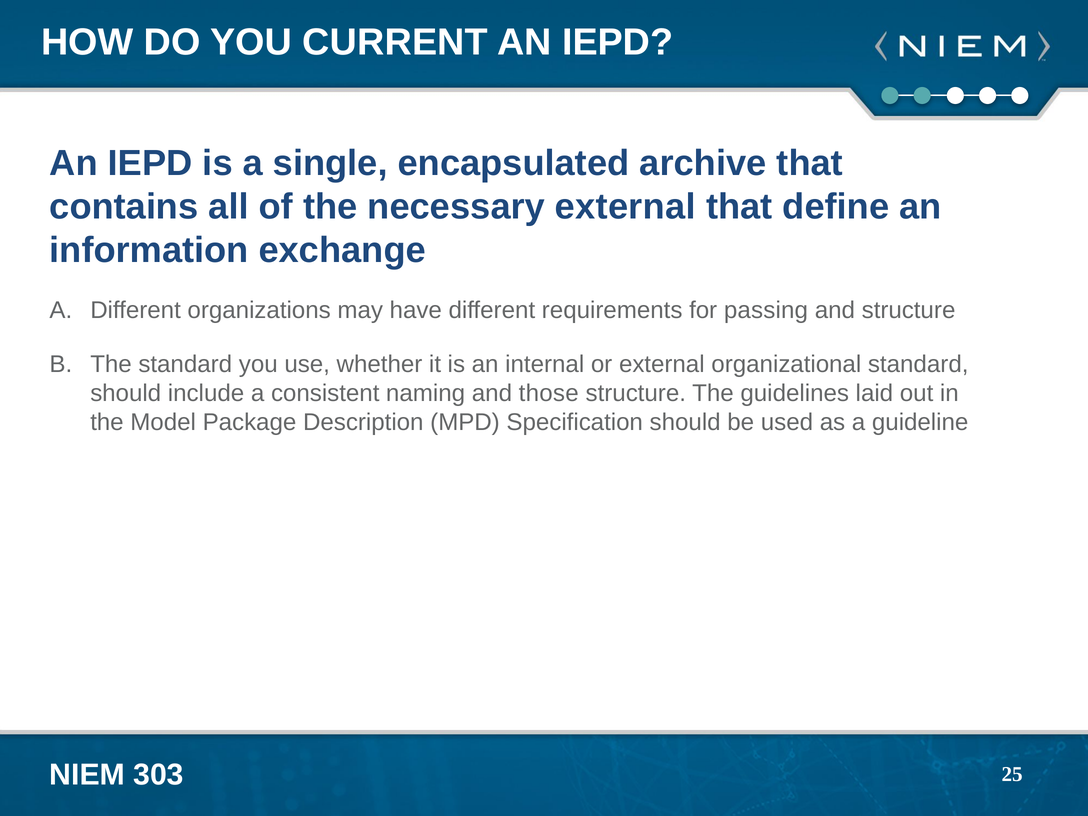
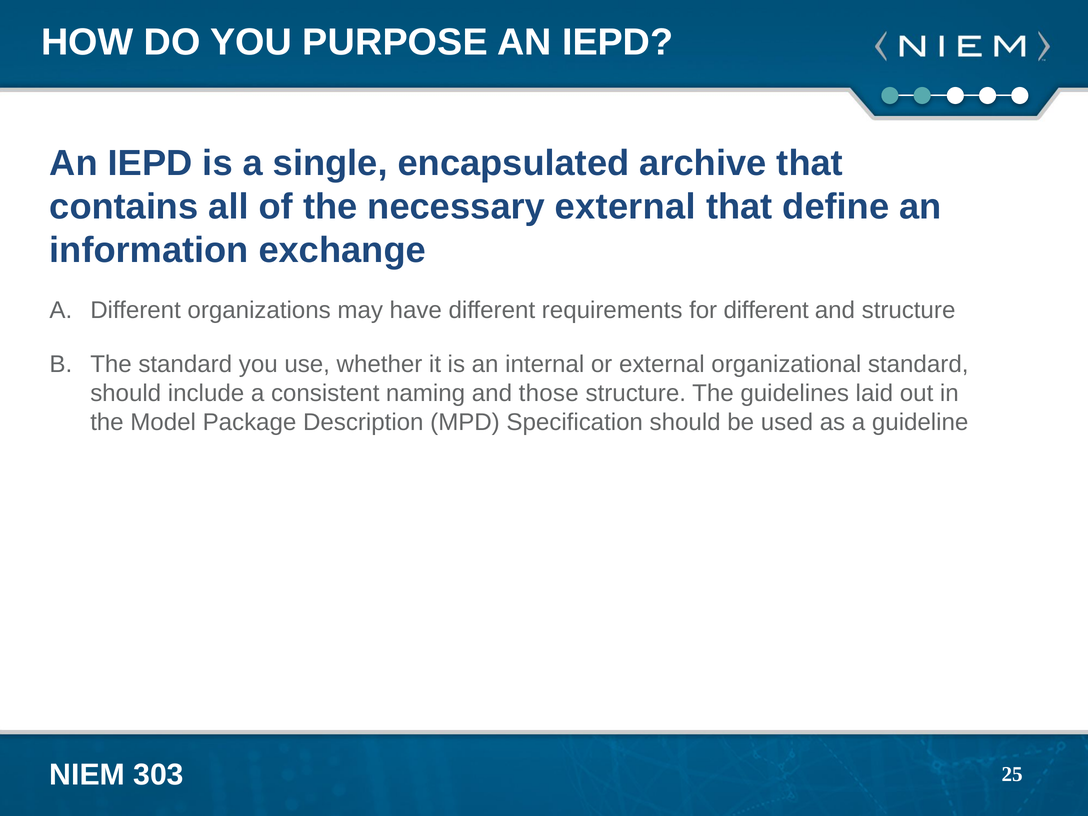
CURRENT: CURRENT -> PURPOSE (395, 42)
for passing: passing -> different (766, 311)
